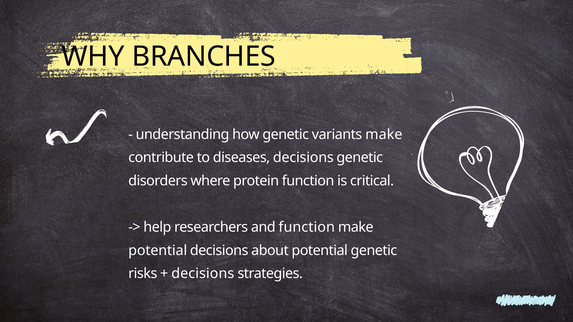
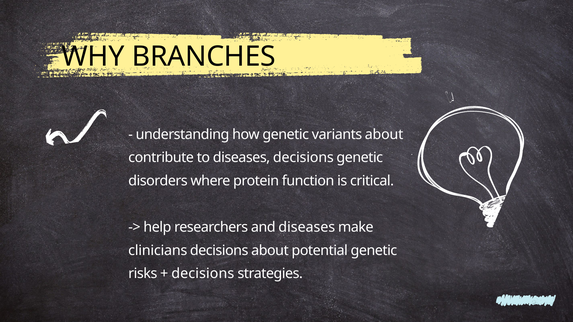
variants make: make -> about (384, 134)
and function: function -> diseases (307, 227)
potential: potential -> clinicians (158, 251)
